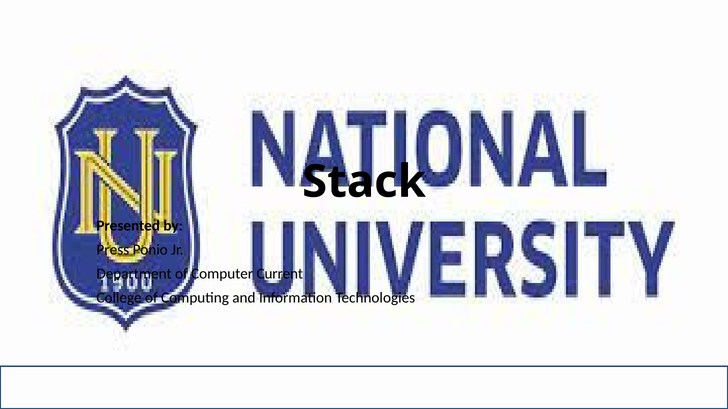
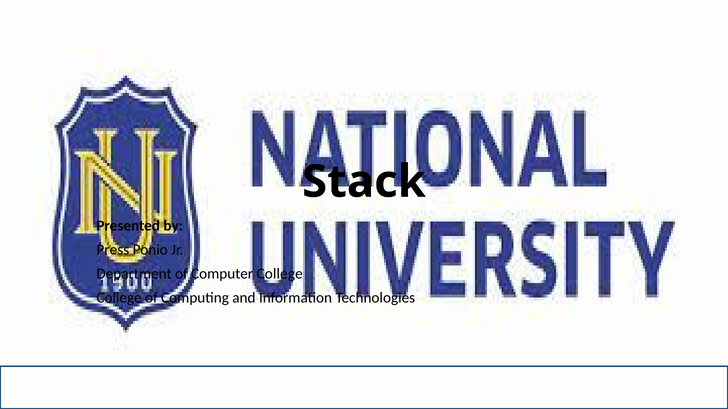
Computer Current: Current -> College (280, 274)
